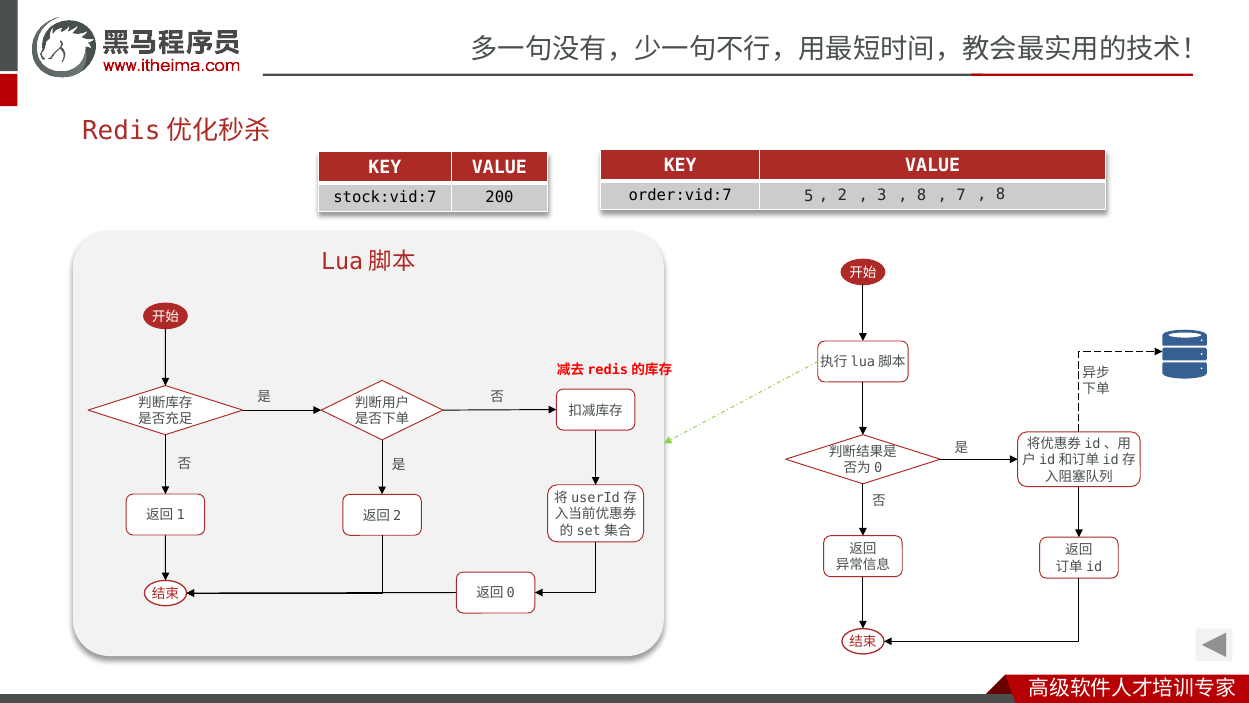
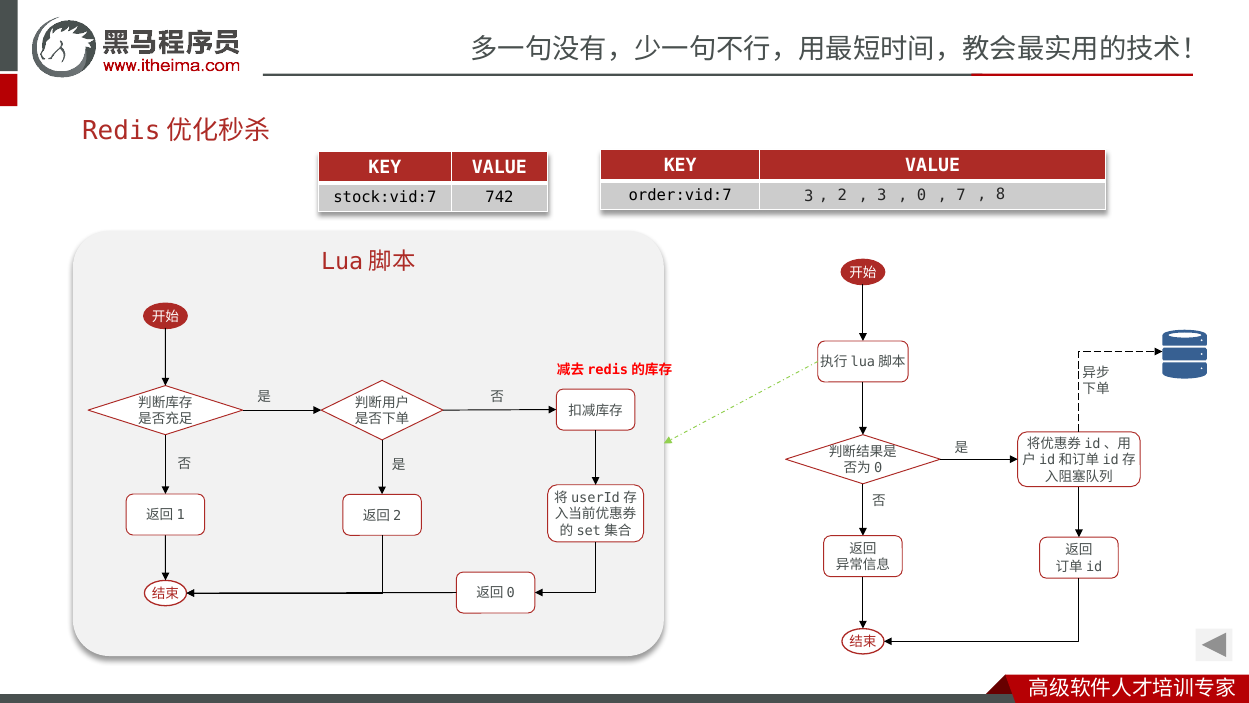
order:vid:7 5: 5 -> 3 (809, 196)
8: 8 -> 0 (921, 195)
200: 200 -> 742 (499, 197)
